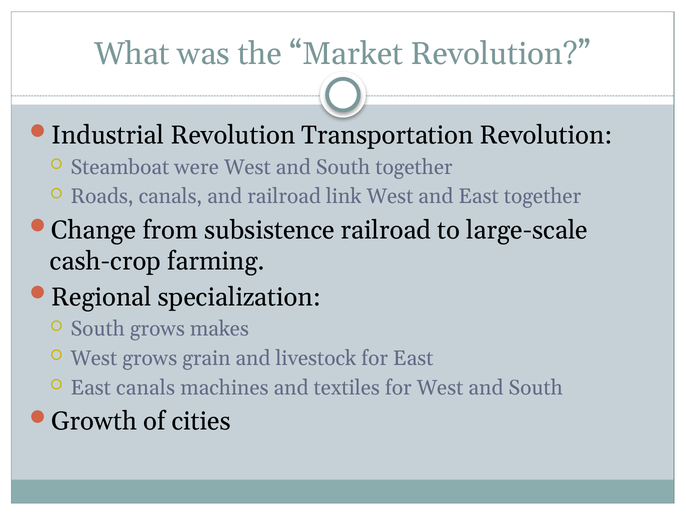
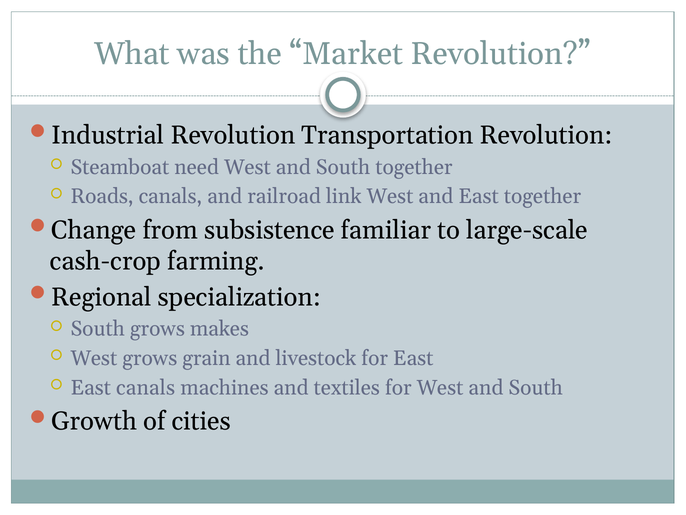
were: were -> need (197, 167)
subsistence railroad: railroad -> familiar (386, 230)
